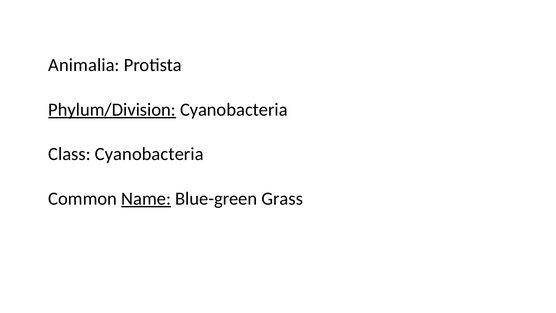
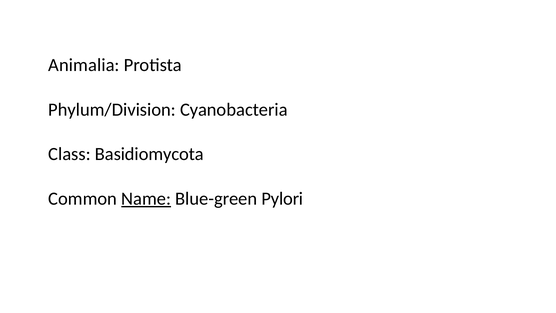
Phylum/Division underline: present -> none (112, 110)
Class Cyanobacteria: Cyanobacteria -> Basidiomycota (149, 154)
Grass: Grass -> Pylori (282, 199)
